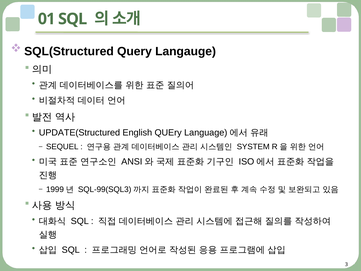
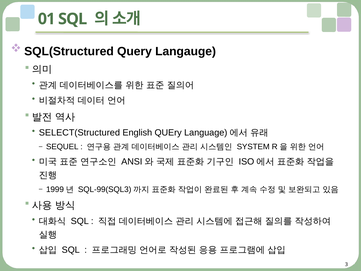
UPDATE(Structured: UPDATE(Structured -> SELECT(Structured (79, 133)
